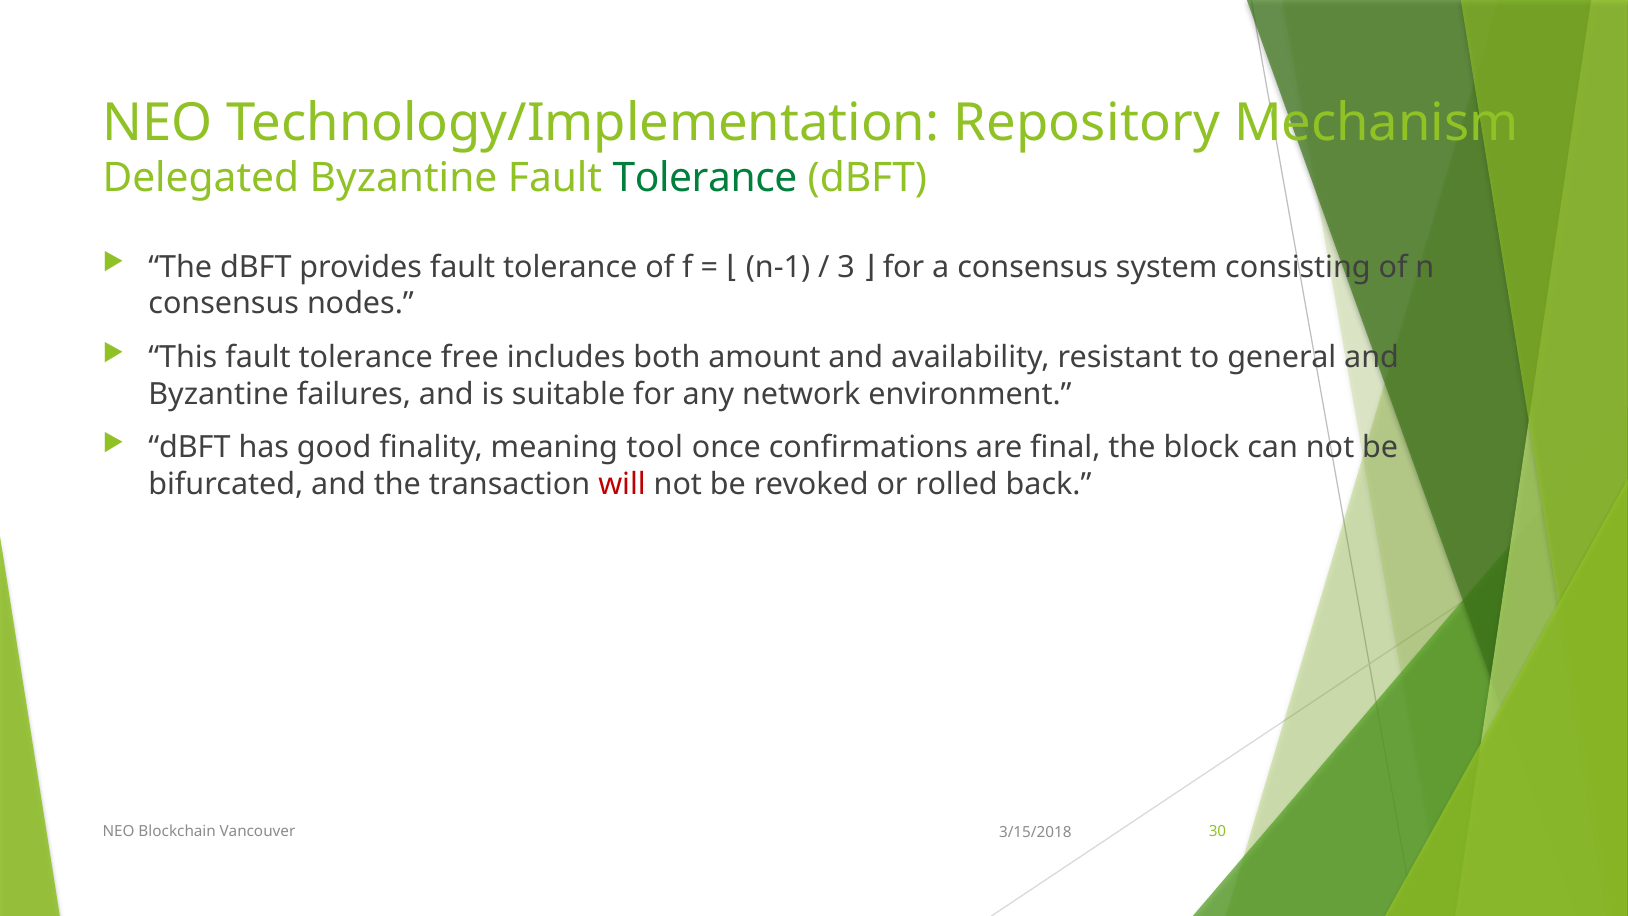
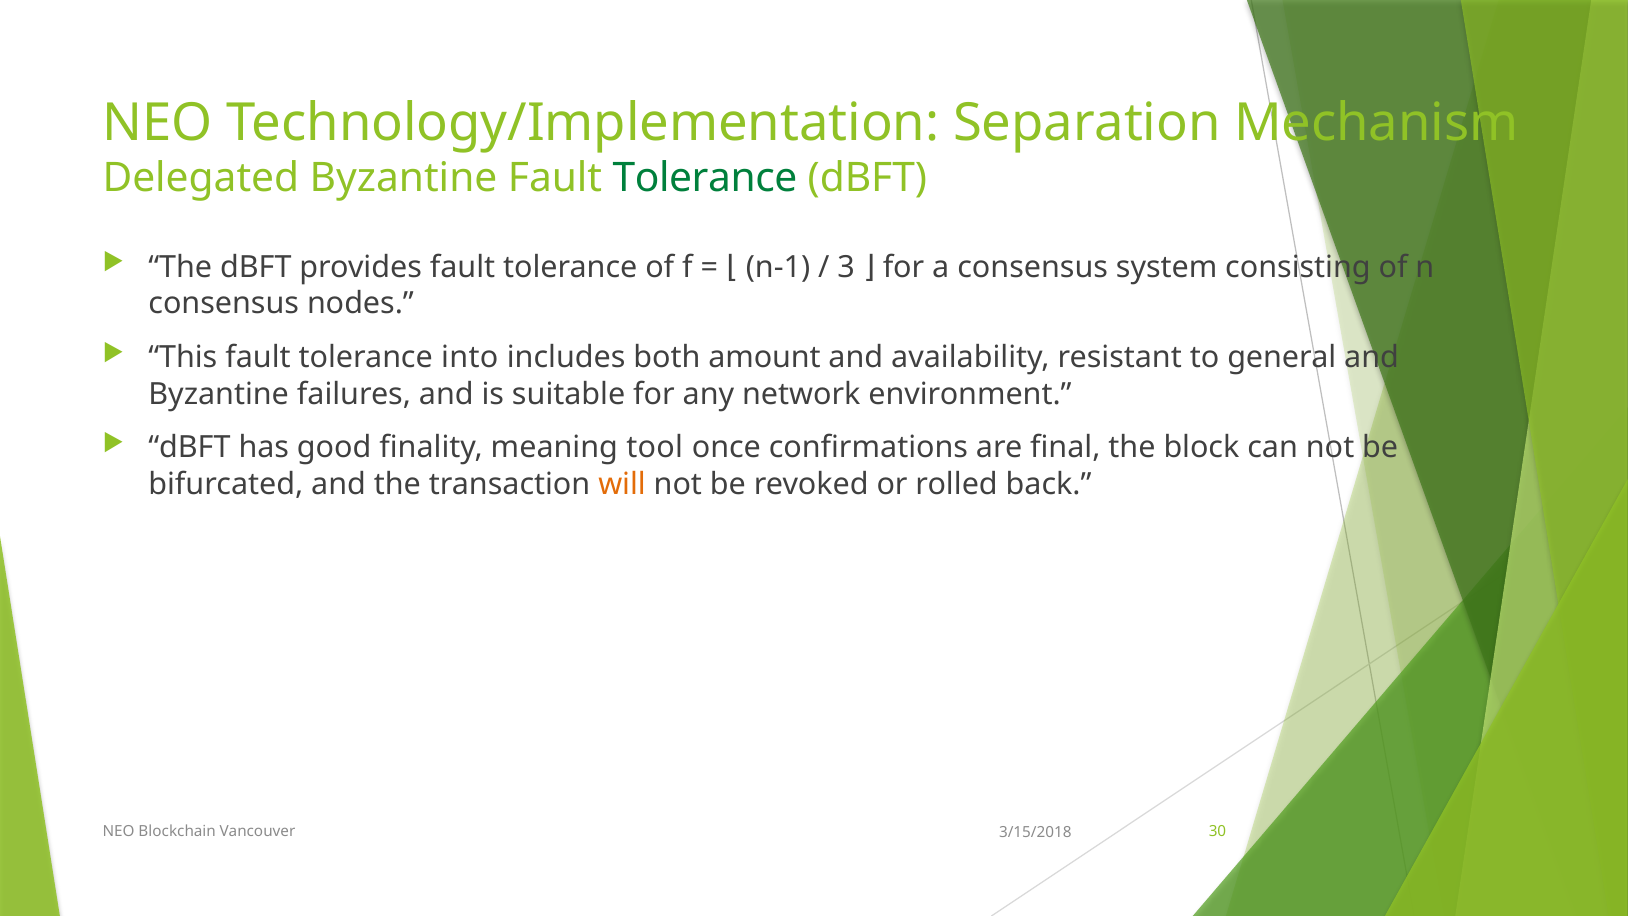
Repository: Repository -> Separation (1087, 123)
free: free -> into (470, 357)
will colour: red -> orange (622, 484)
